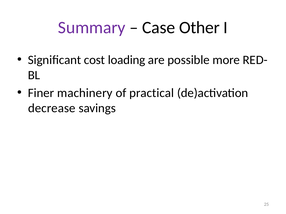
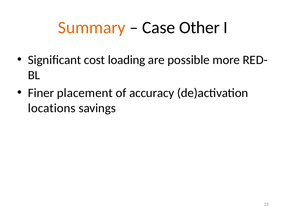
Summary colour: purple -> orange (92, 28)
machinery: machinery -> placement (85, 93)
practical: practical -> accuracy (152, 93)
decrease: decrease -> locations (52, 108)
